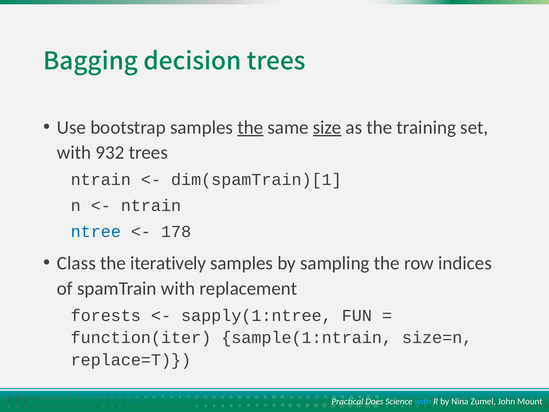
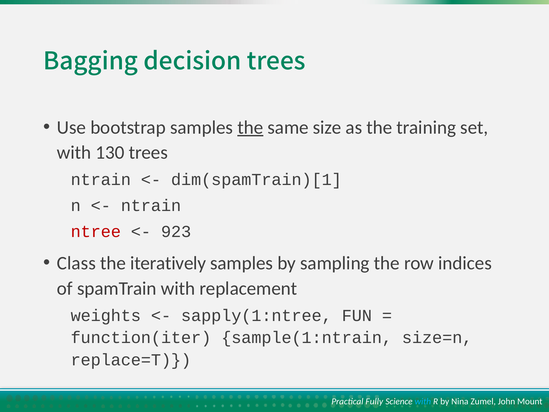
size underline: present -> none (327, 127)
932: 932 -> 130 (110, 153)
ntree colour: blue -> red (96, 232)
178: 178 -> 923 (176, 232)
forests: forests -> weights (106, 315)
Does: Does -> Fully (374, 401)
